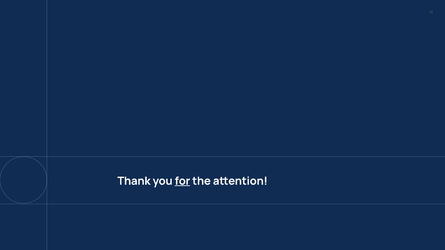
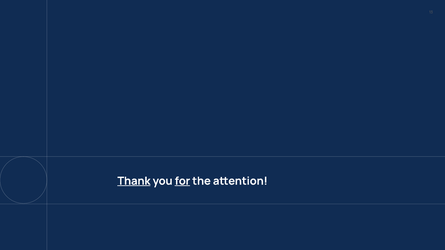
Thank underline: none -> present (134, 181)
